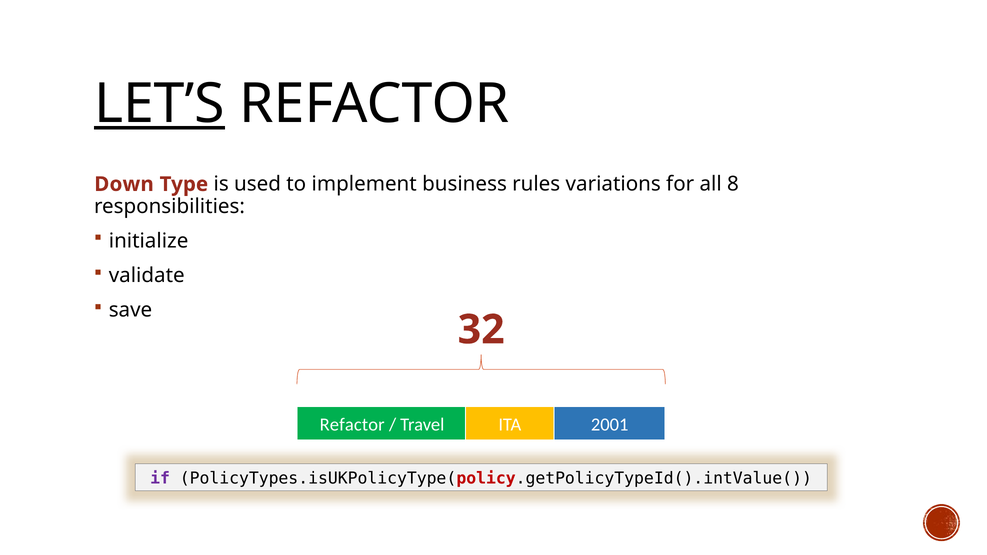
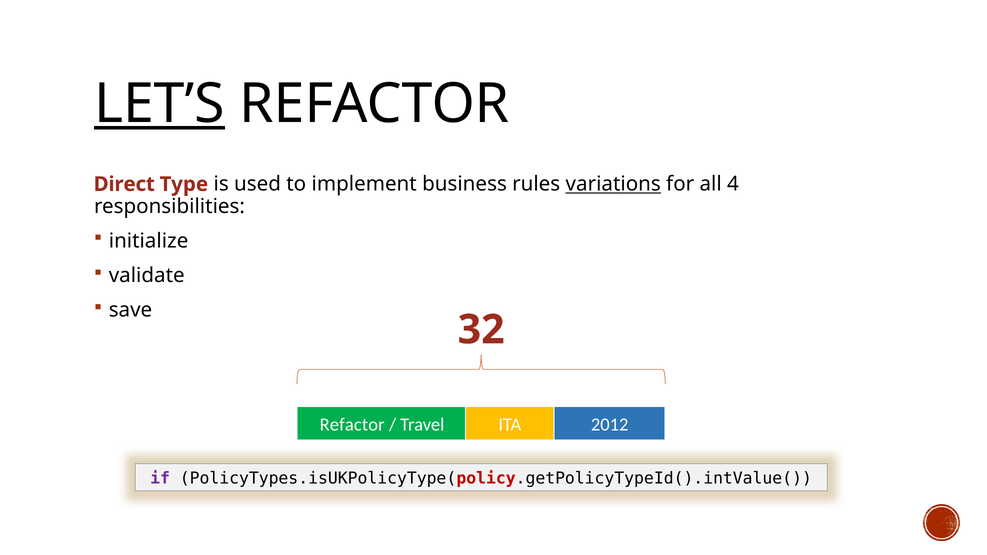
Down: Down -> Direct (124, 184)
variations underline: none -> present (613, 184)
8: 8 -> 4 (733, 184)
2001: 2001 -> 2012 (610, 425)
